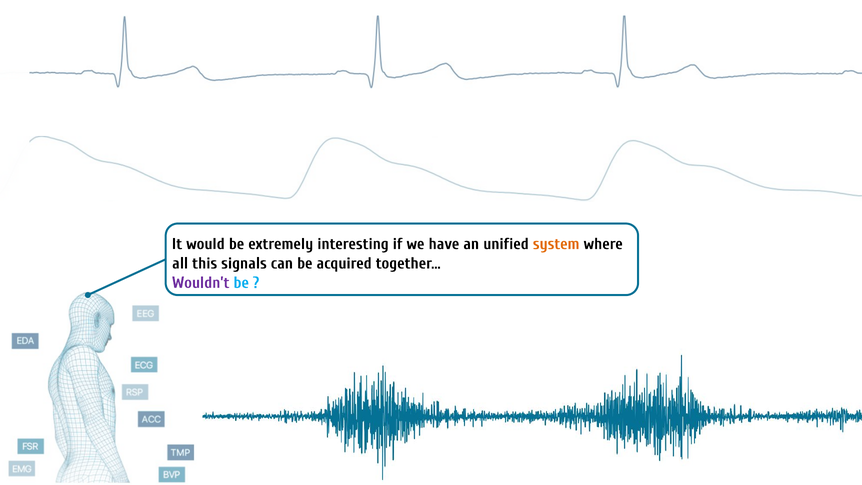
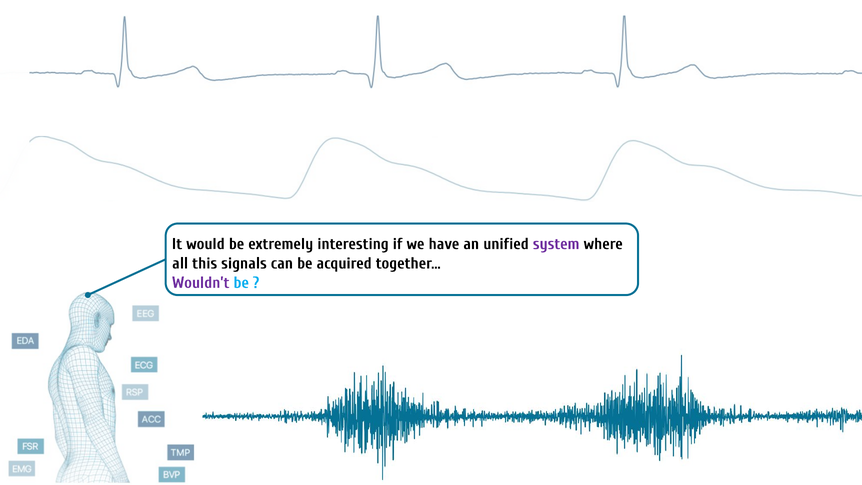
system colour: orange -> purple (556, 244)
